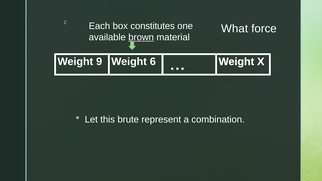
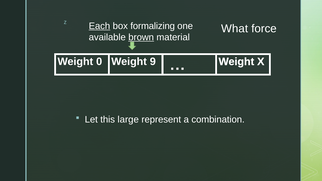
Each underline: none -> present (99, 26)
constitutes: constitutes -> formalizing (153, 26)
9: 9 -> 0 (99, 62)
6: 6 -> 9 (153, 62)
brute: brute -> large (128, 120)
